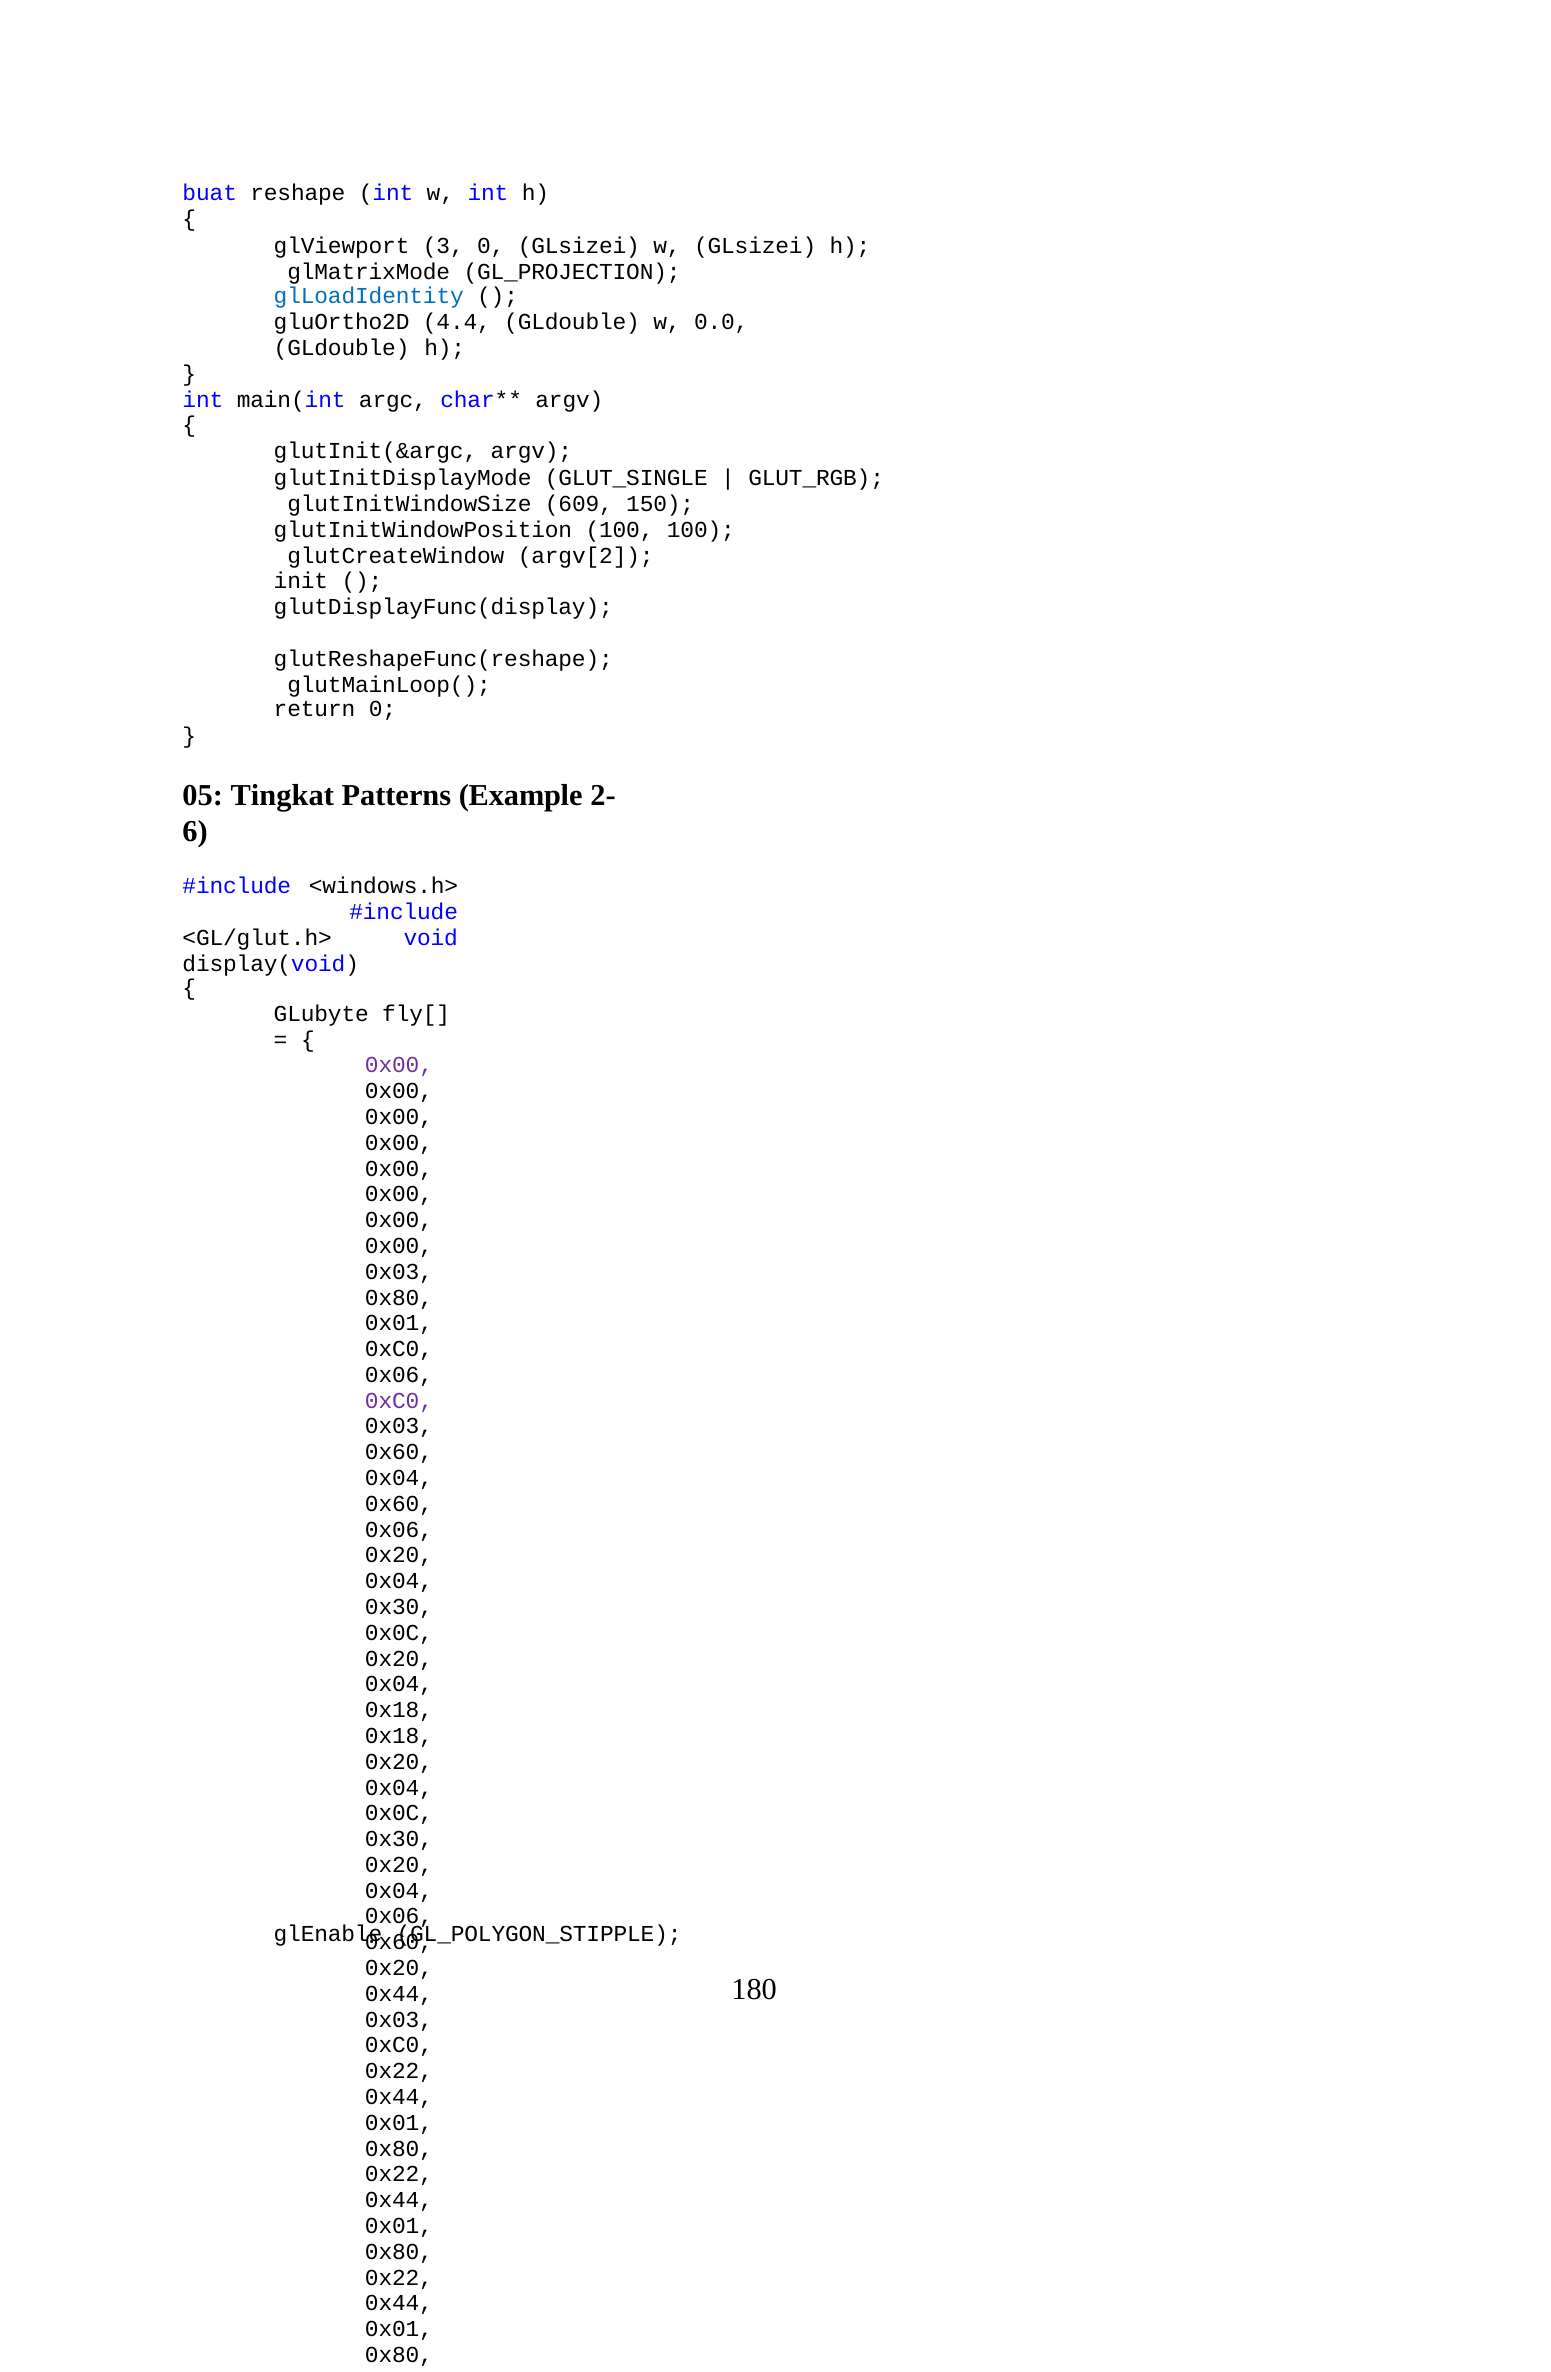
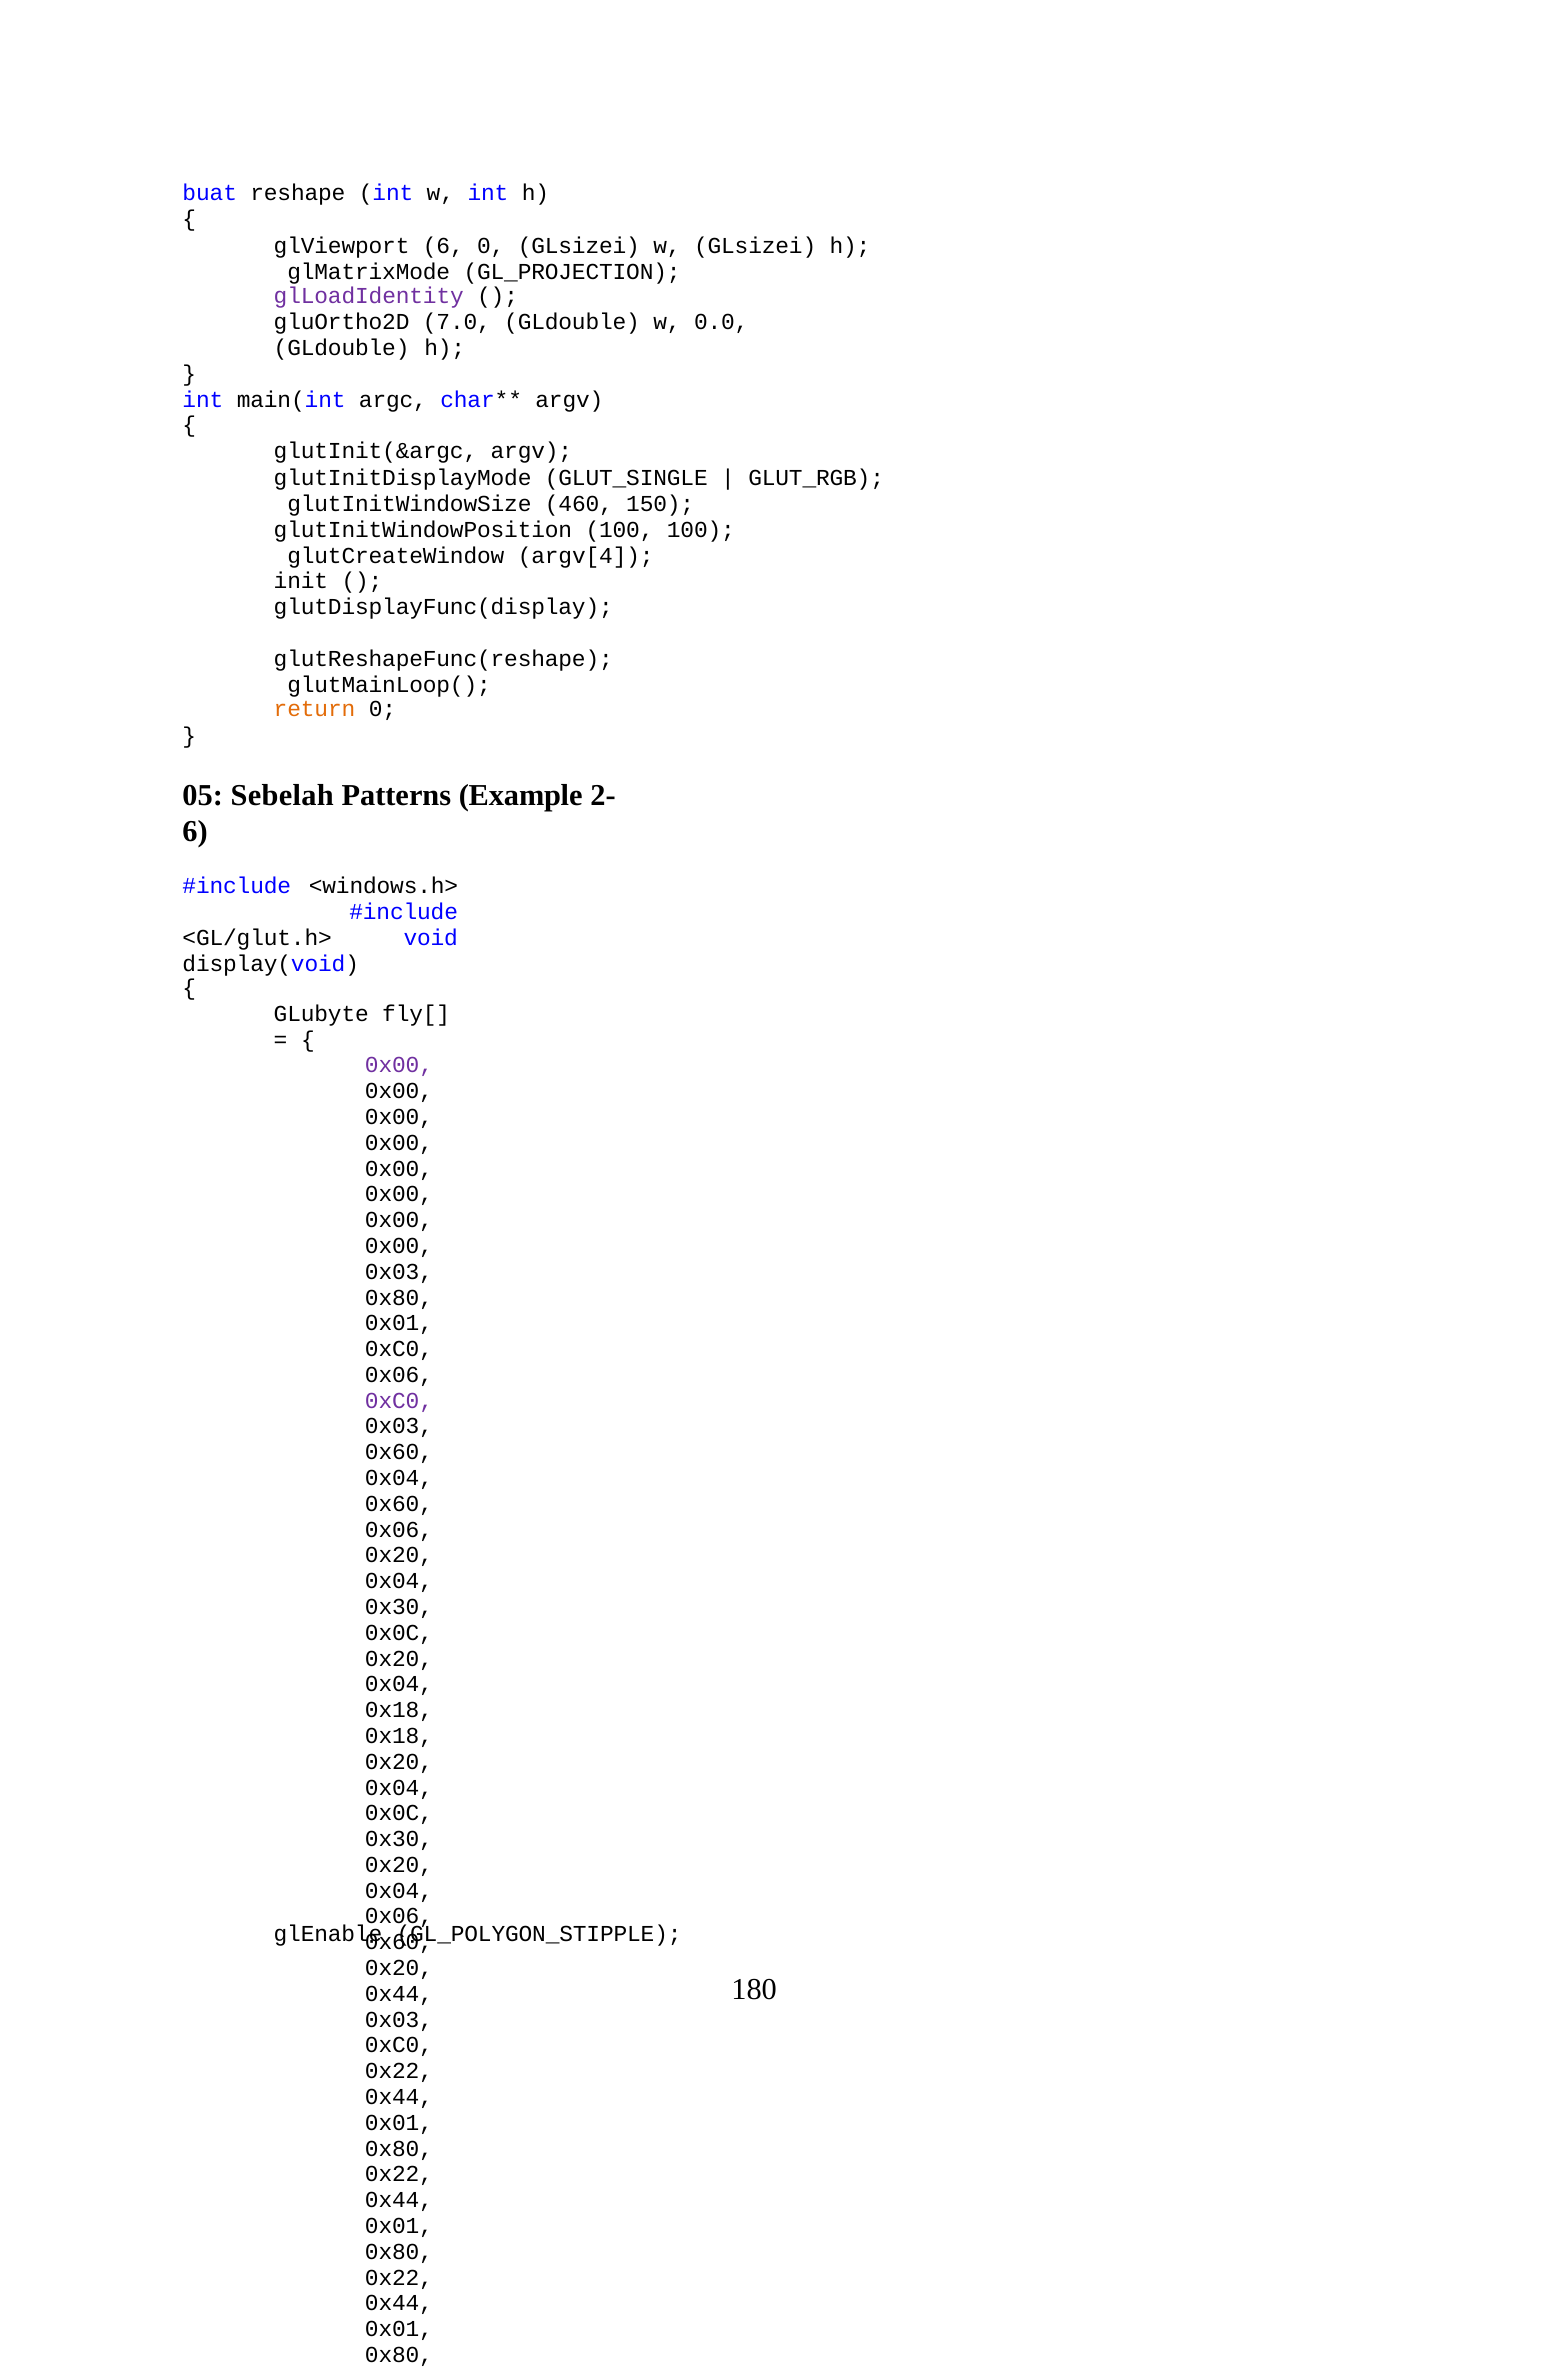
glViewport 3: 3 -> 6 (443, 246)
glLoadIdentity colour: blue -> purple (369, 296)
4.4: 4.4 -> 7.0 (457, 322)
609: 609 -> 460 (579, 504)
argv[2: argv[2 -> argv[4 (586, 556)
return colour: black -> orange (315, 709)
Tingkat: Tingkat -> Sebelah (282, 795)
